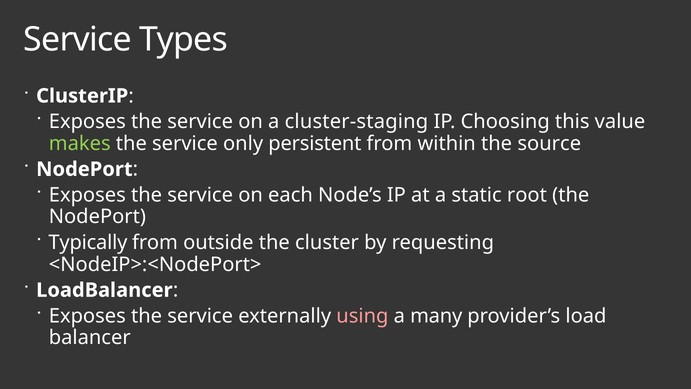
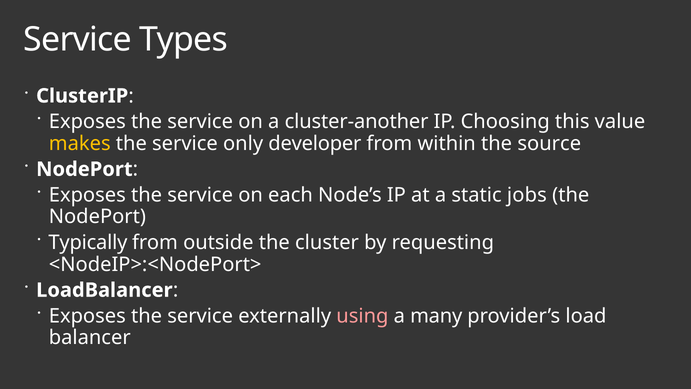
cluster-staging: cluster-staging -> cluster-another (357, 122)
makes colour: light green -> yellow (80, 143)
persistent: persistent -> developer (315, 143)
root: root -> jobs (527, 195)
